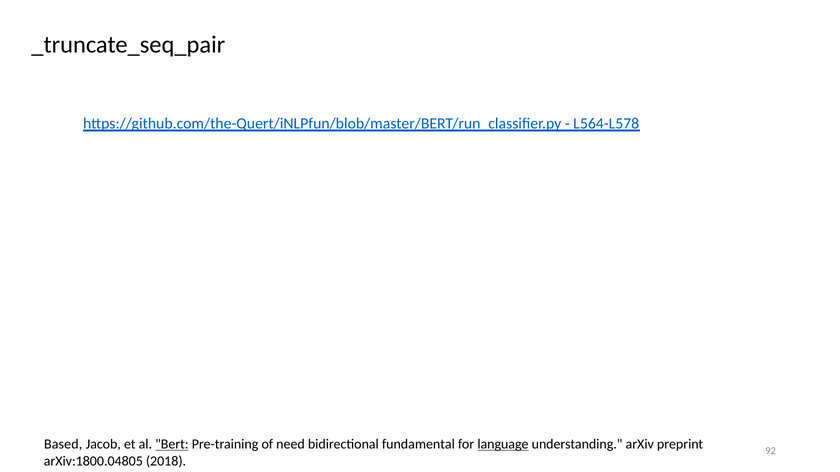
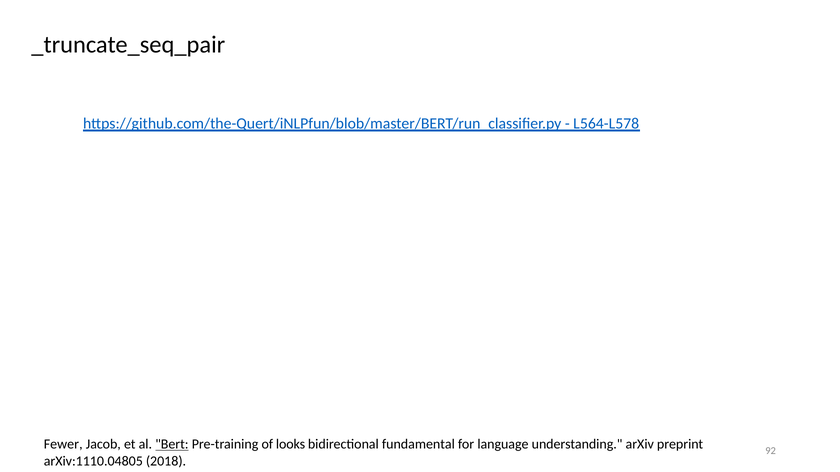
Based: Based -> Fewer (63, 445)
need: need -> looks (291, 445)
language underline: present -> none (503, 445)
arXiv:1800.04805: arXiv:1800.04805 -> arXiv:1110.04805 (93, 461)
